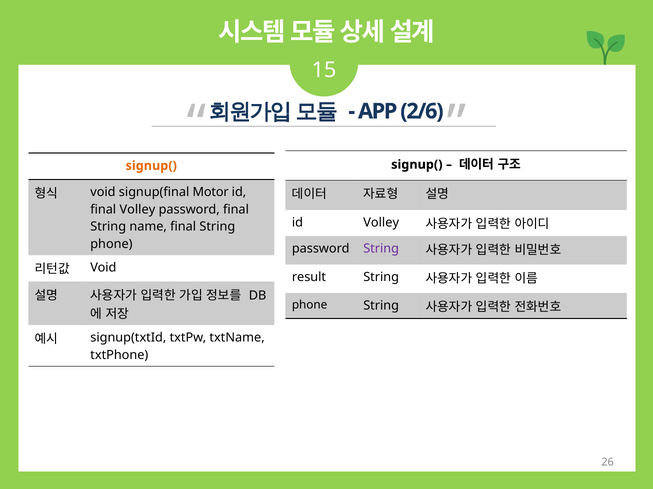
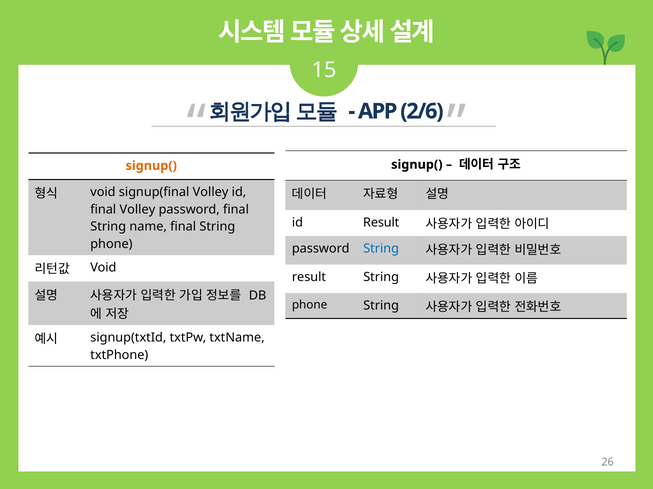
signup(final Motor: Motor -> Volley (211, 192)
id Volley: Volley -> Result (381, 223)
String colour: purple -> blue (381, 249)
